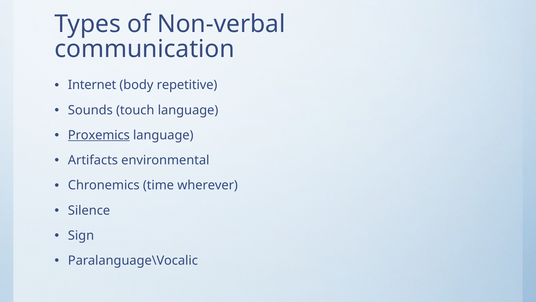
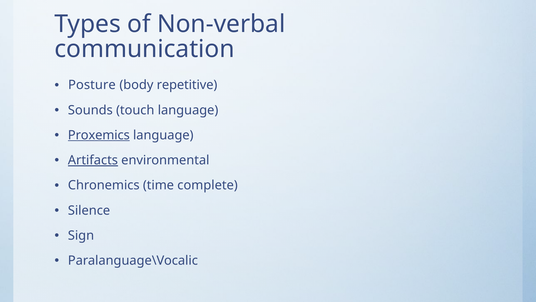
Internet: Internet -> Posture (92, 85)
Artifacts underline: none -> present (93, 160)
wherever: wherever -> complete (208, 185)
